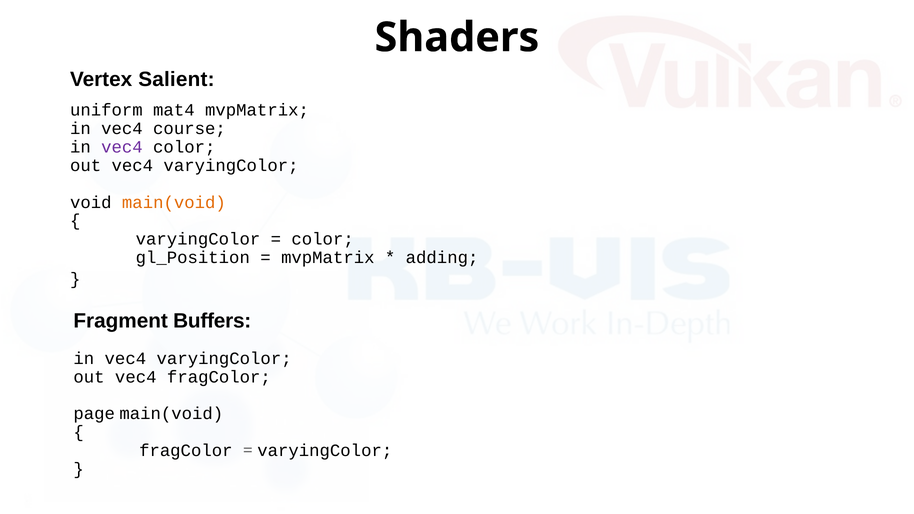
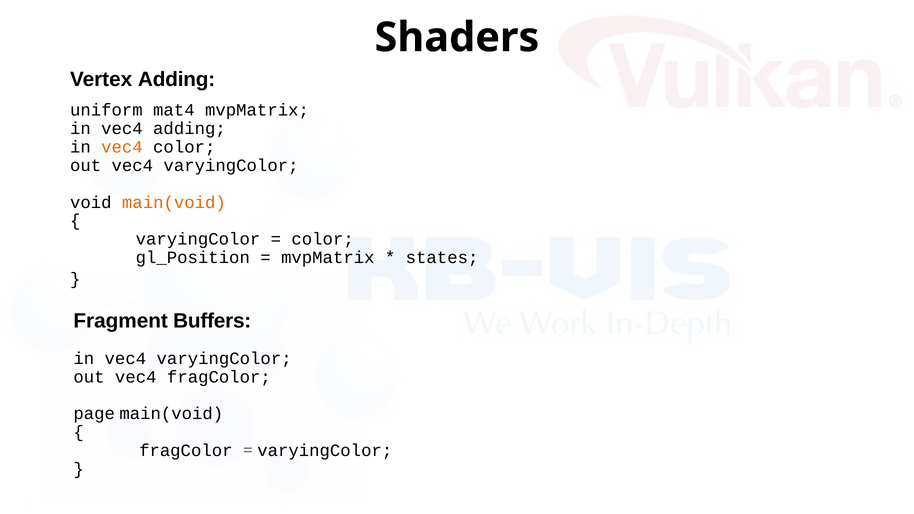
Vertex Salient: Salient -> Adding (177, 79)
vec4 course: course -> adding (189, 129)
vec4 colour: purple -> orange (122, 147)
adding: adding -> states (442, 258)
